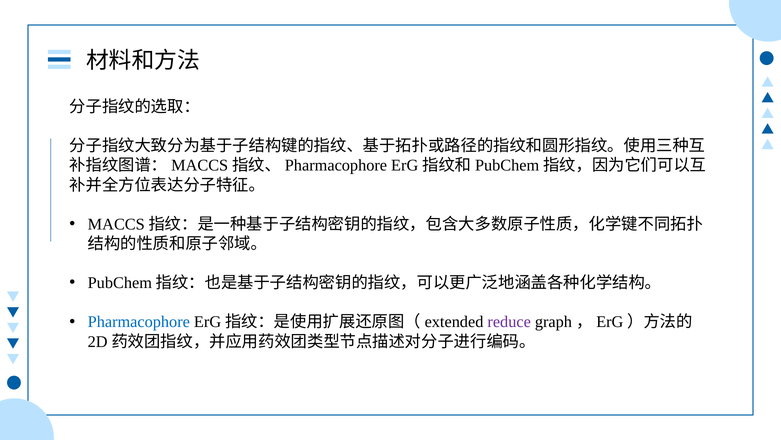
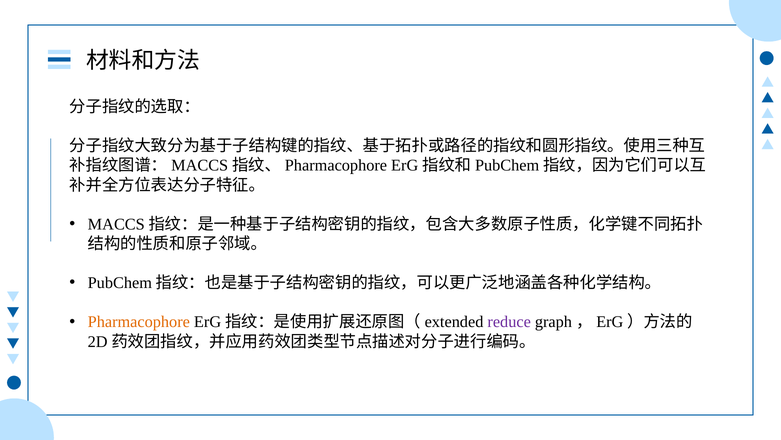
Pharmacophore colour: blue -> orange (139, 322)
